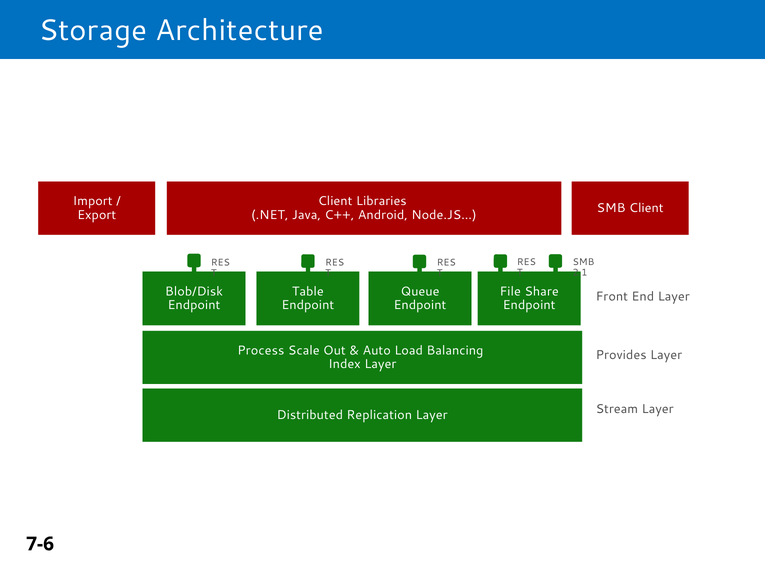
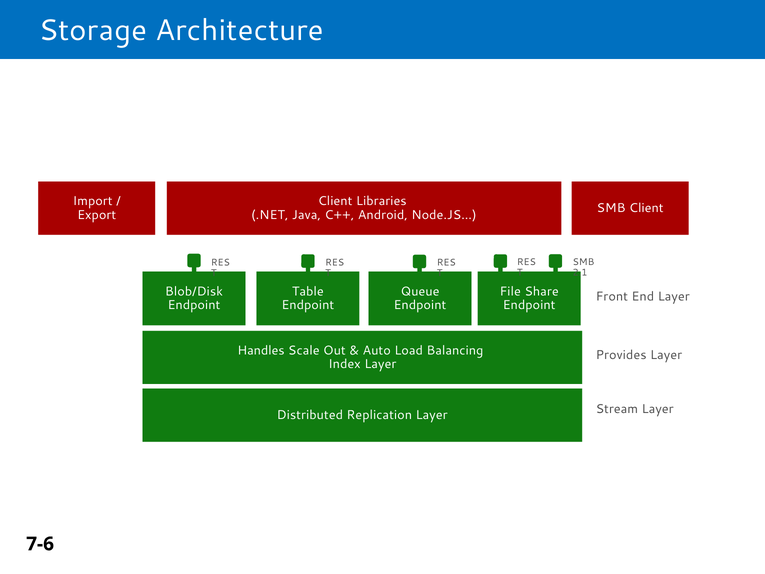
Process: Process -> Handles (261, 350)
